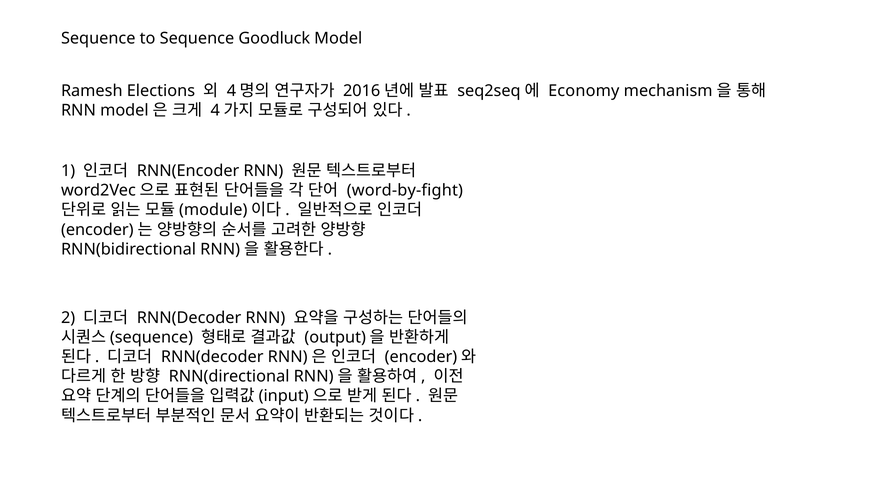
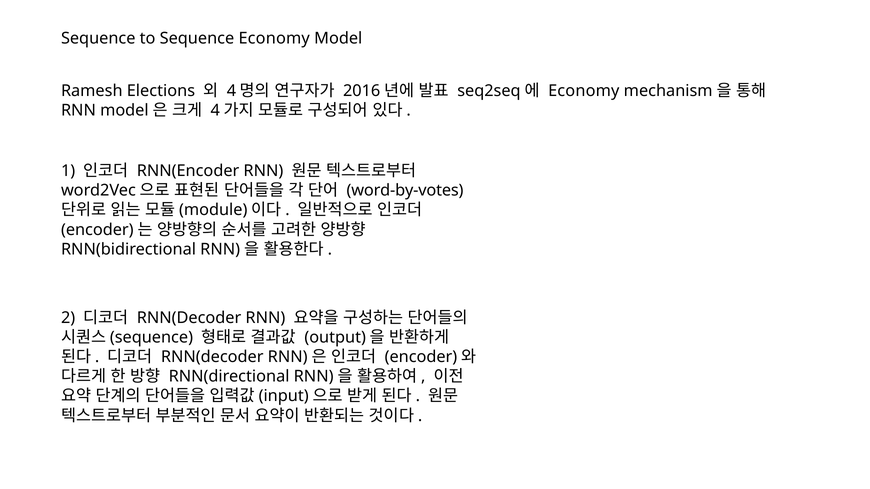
Sequence Goodluck: Goodluck -> Economy (274, 38)
word-by-fight: word-by-fight -> word-by-votes (405, 191)
